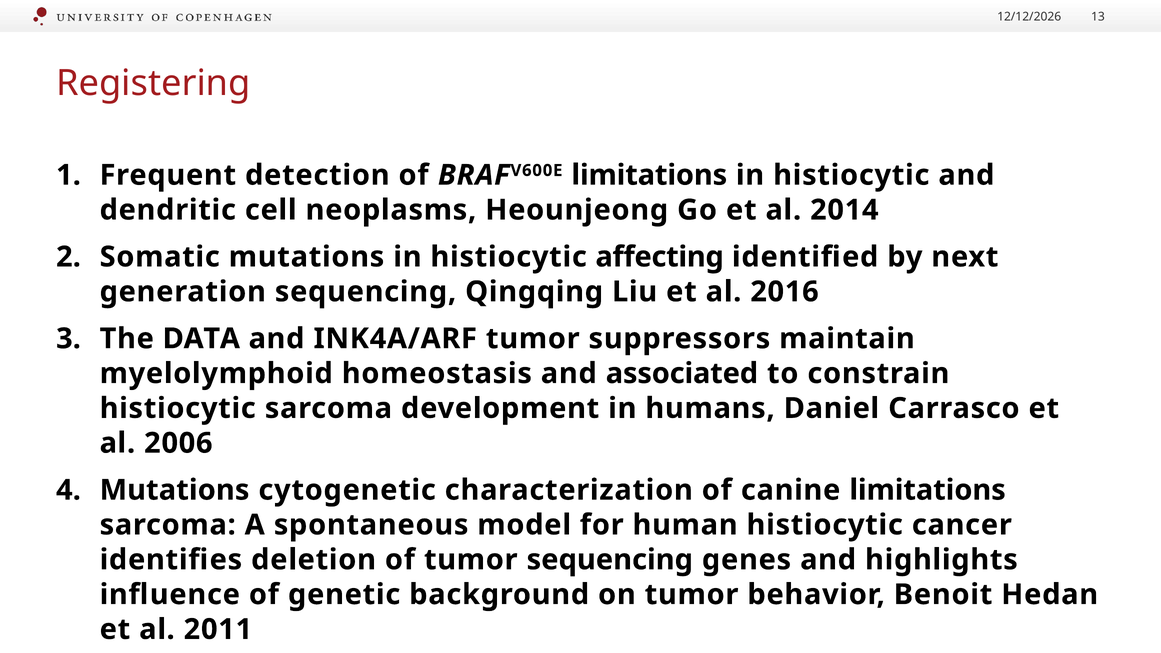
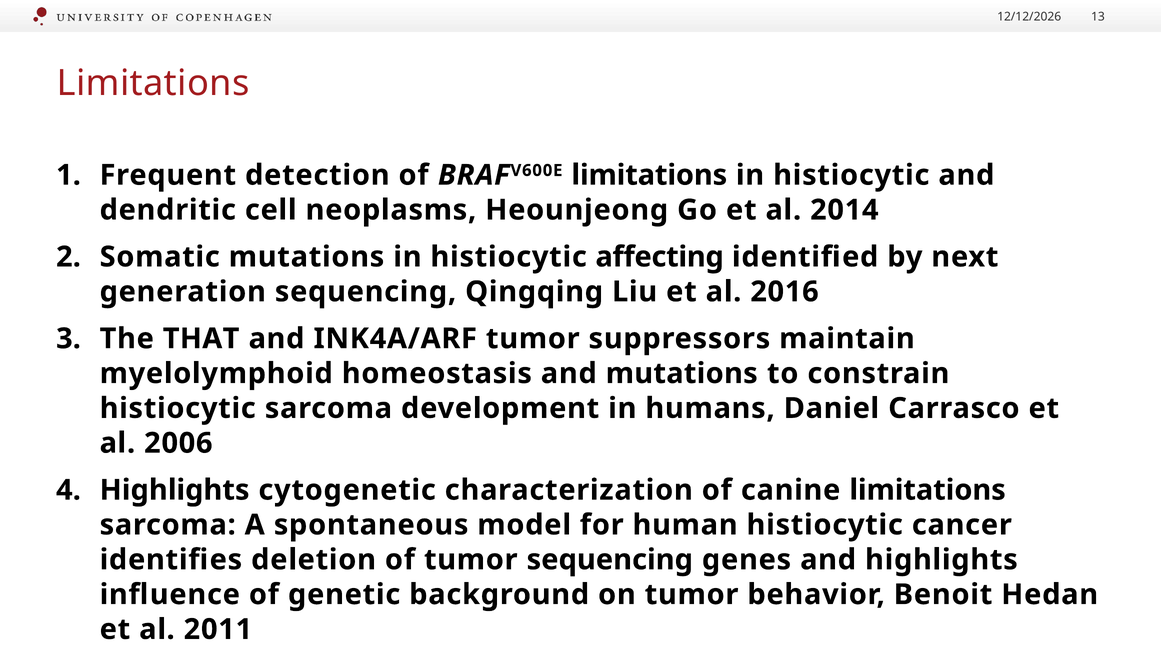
Registering: Registering -> Limitations (153, 83)
DATA: DATA -> THAT (201, 339)
and associated: associated -> mutations (682, 374)
Mutations: Mutations -> Highlights (175, 490)
